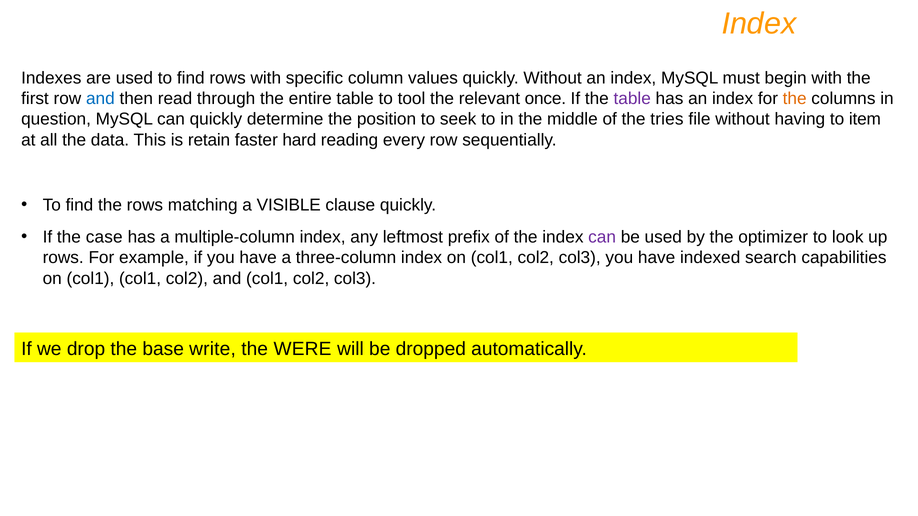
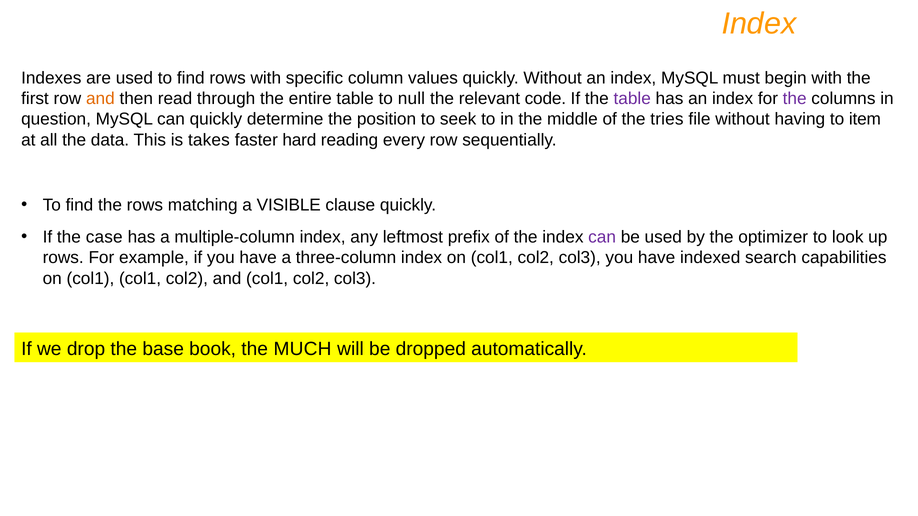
and colour: blue -> orange (100, 99)
tool: tool -> null (411, 99)
once: once -> code (545, 99)
the colour: orange -> purple (795, 99)
retain: retain -> takes (209, 140)
write: write -> book (213, 349)
WERE: WERE -> MUCH (303, 349)
